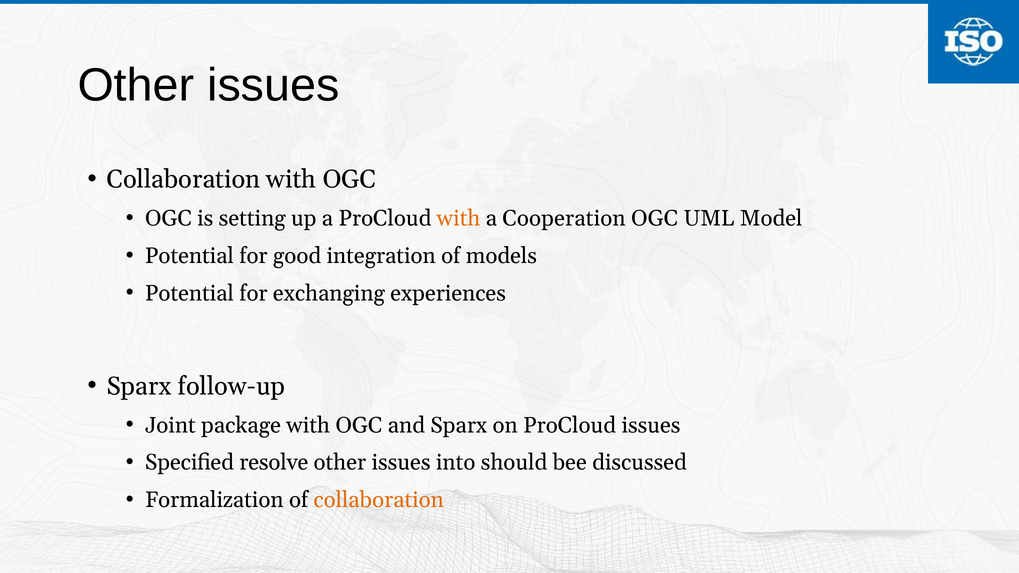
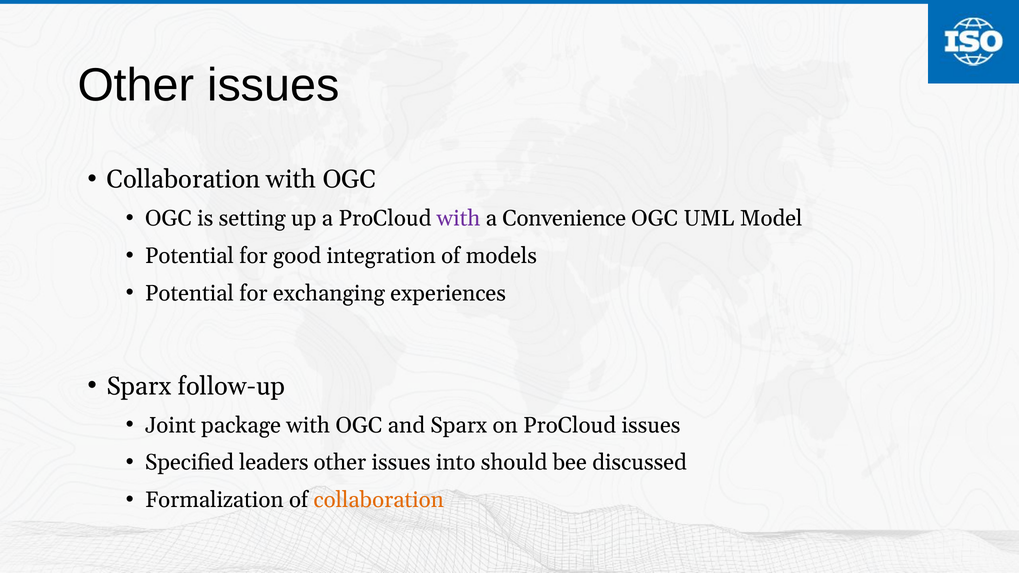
with colour: orange -> purple (459, 219)
Cooperation: Cooperation -> Convenience (564, 219)
resolve: resolve -> leaders (274, 463)
